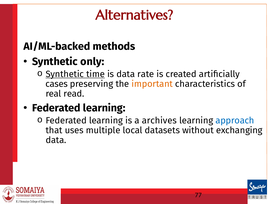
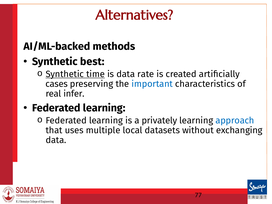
only: only -> best (92, 62)
important colour: orange -> blue (152, 84)
read: read -> infer (74, 94)
archives: archives -> privately (159, 121)
